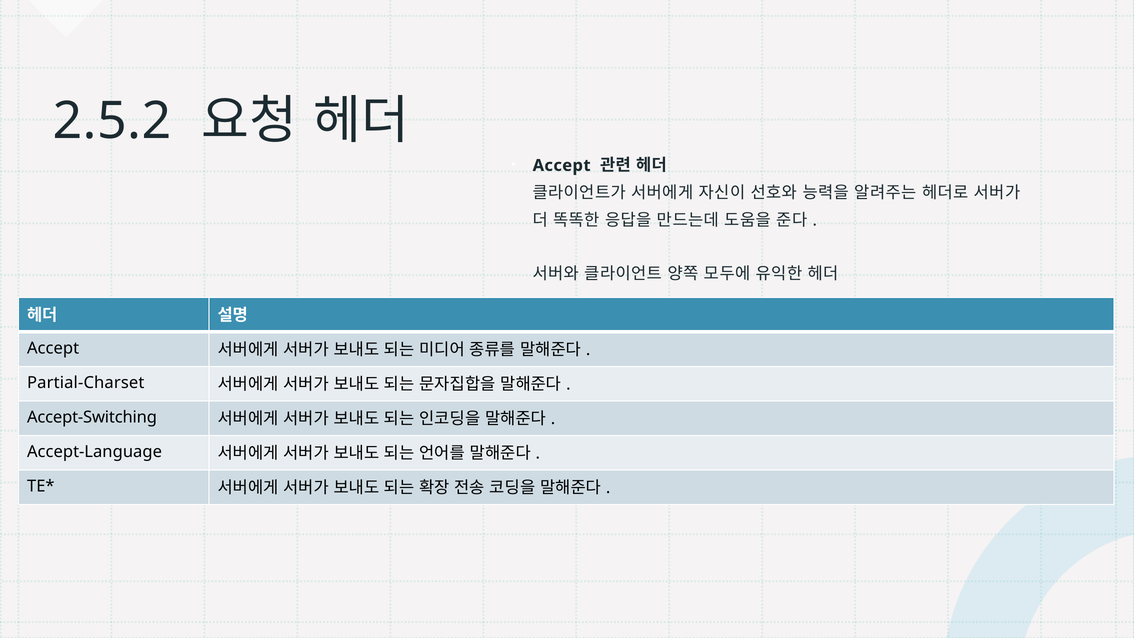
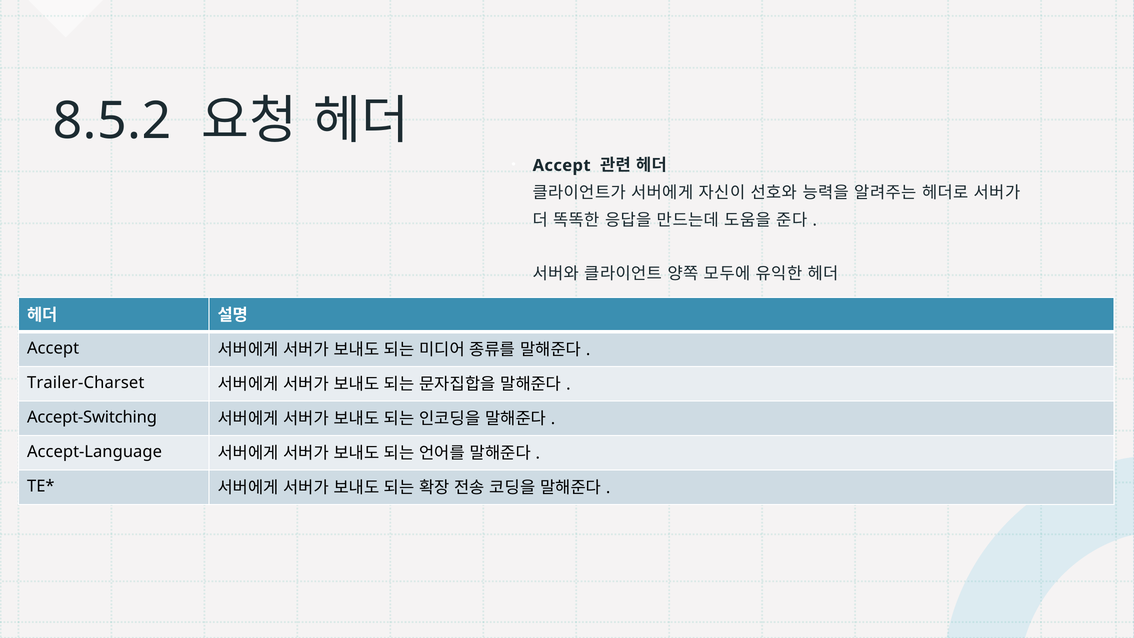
2.5.2: 2.5.2 -> 8.5.2 (112, 121)
Partial-Charset: Partial-Charset -> Trailer-Charset (86, 383)
